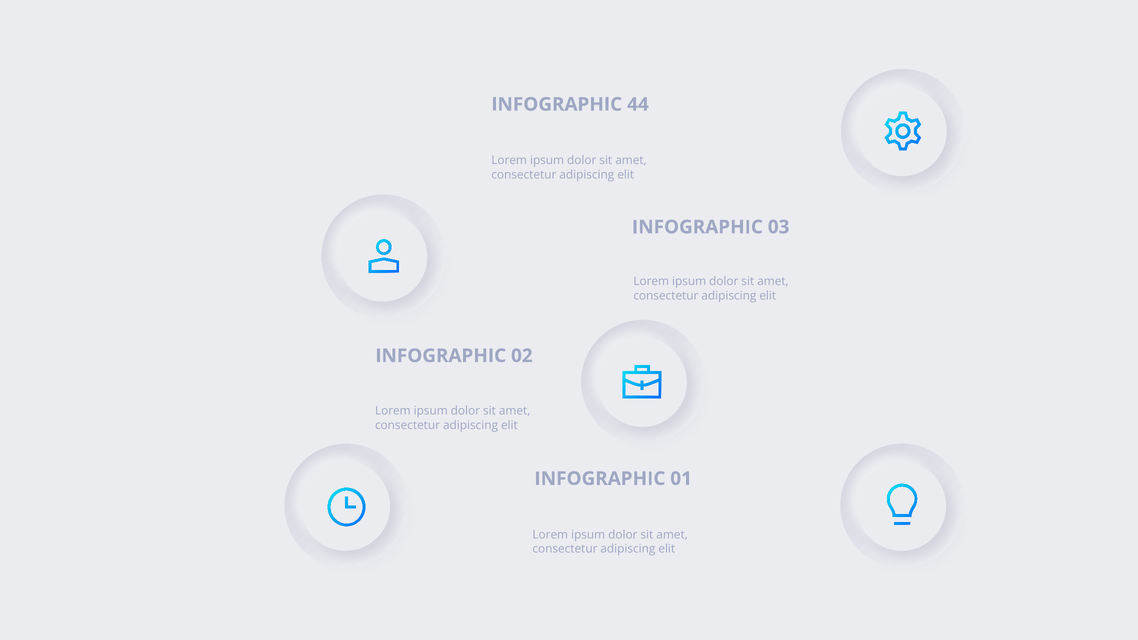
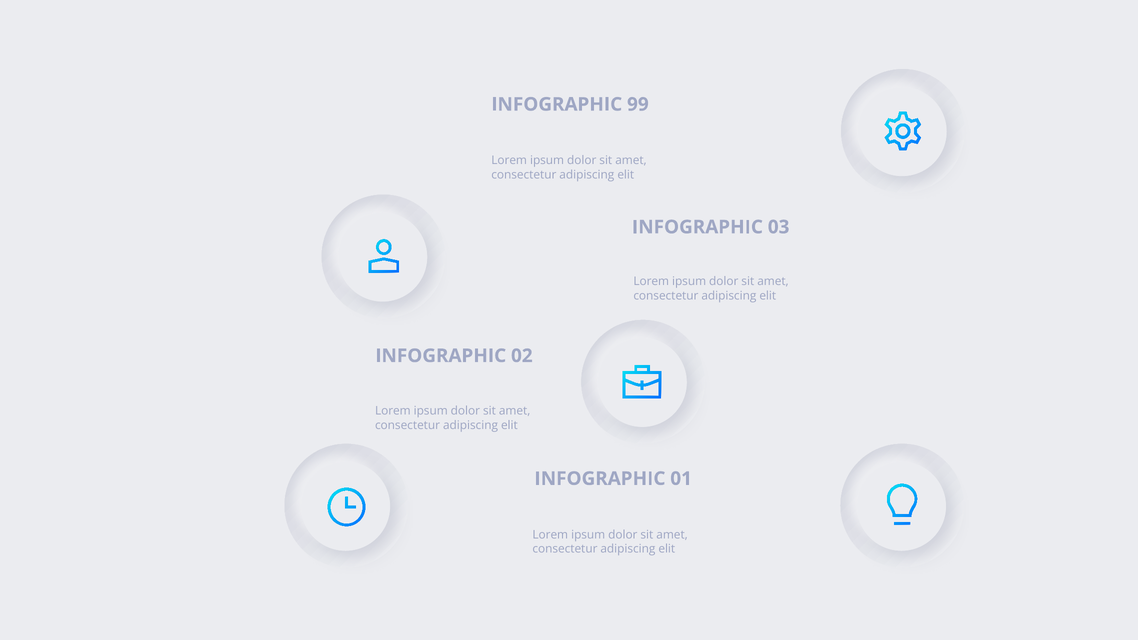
44: 44 -> 99 (638, 104)
